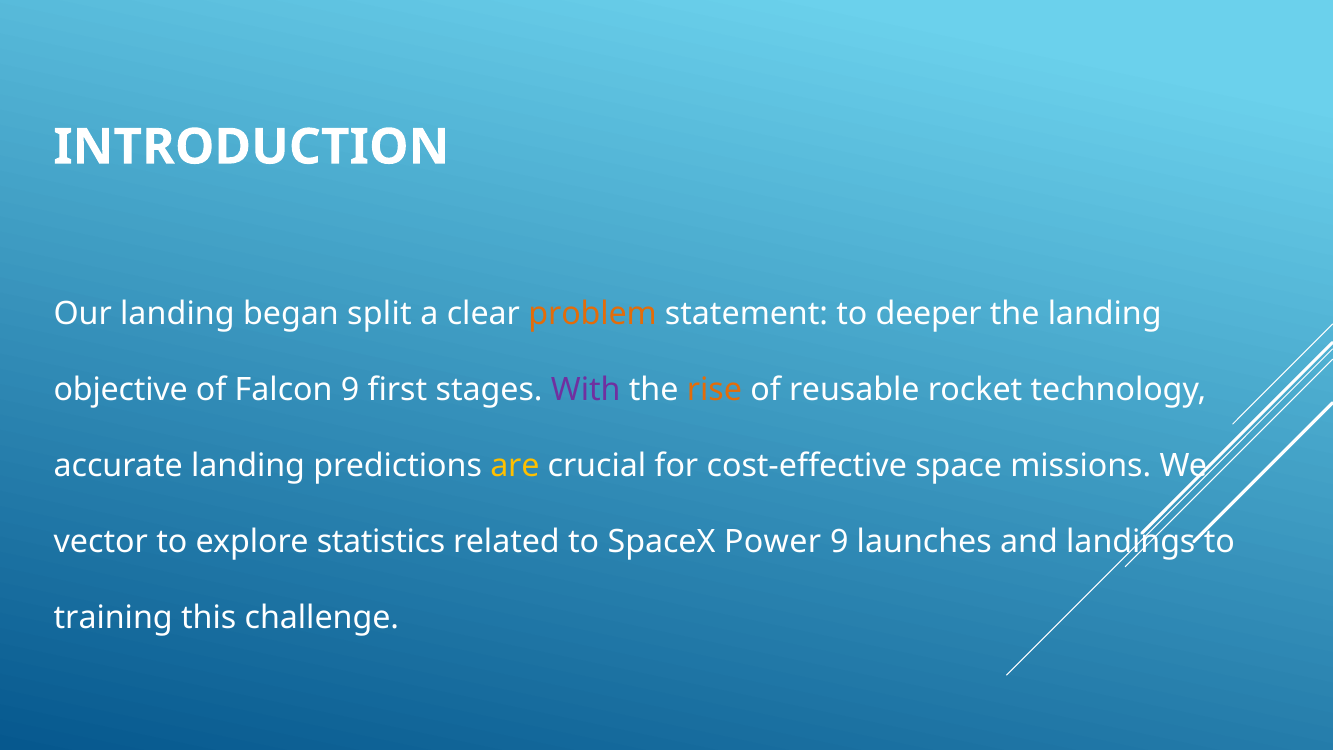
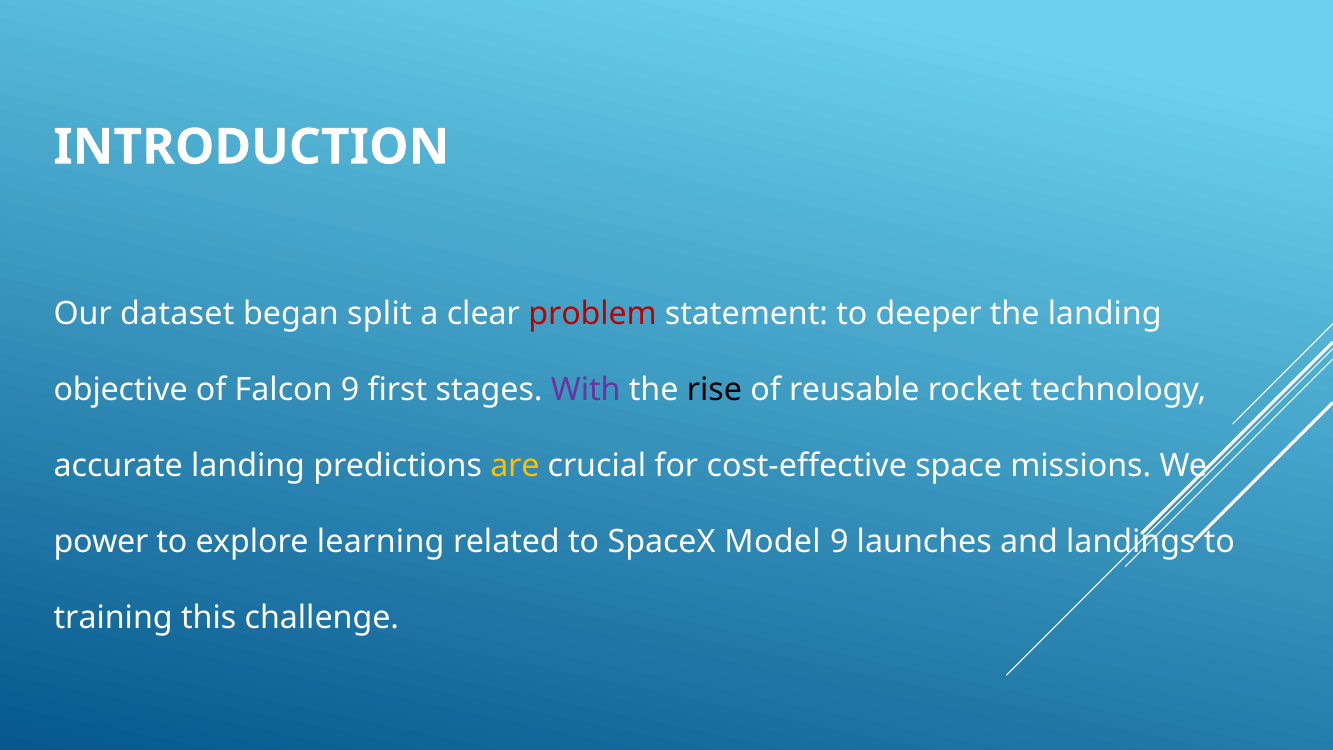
Our landing: landing -> dataset (177, 314)
problem colour: orange -> red (593, 314)
rise colour: orange -> black (714, 390)
vector: vector -> power (101, 541)
statistics: statistics -> learning (381, 541)
Power: Power -> Model (773, 541)
